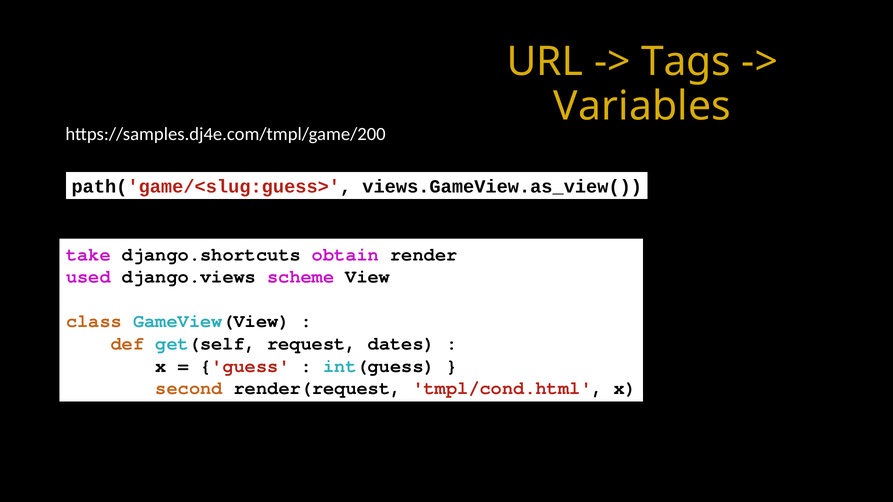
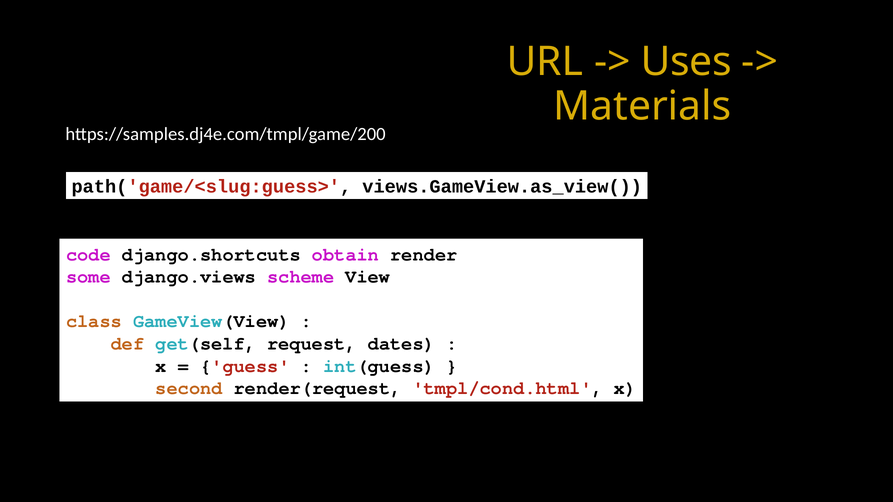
Tags: Tags -> Uses (686, 62)
Variables: Variables -> Materials (642, 106)
take: take -> code (88, 255)
used: used -> some (88, 277)
